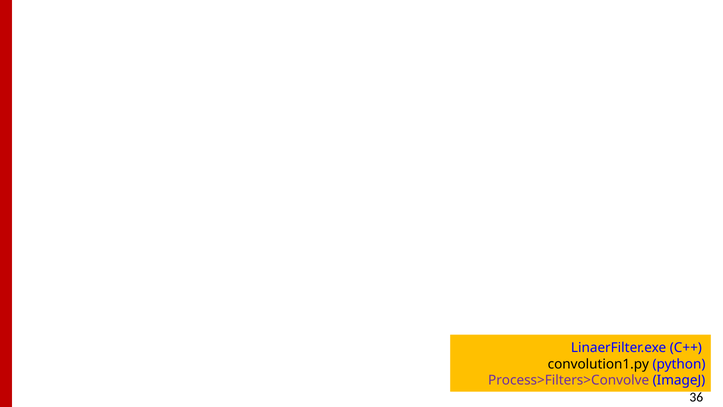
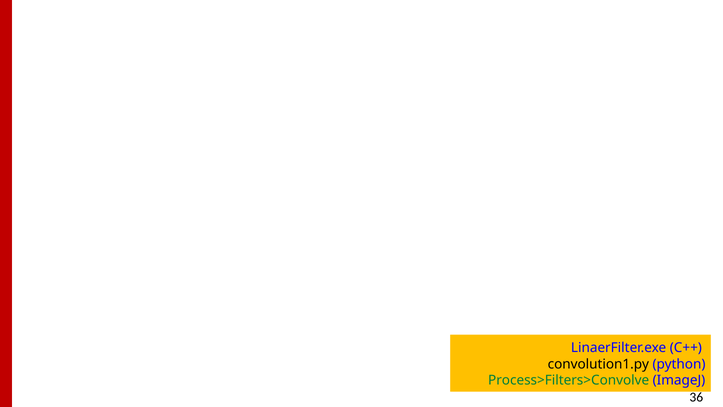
Process>Filters>Convolve colour: purple -> green (569, 380)
